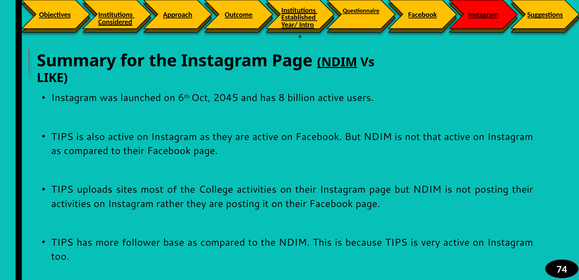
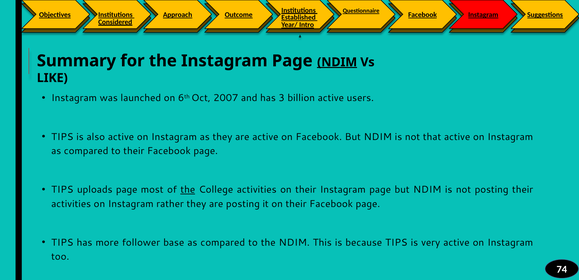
2045: 2045 -> 2007 (226, 98)
8: 8 -> 3 (282, 98)
uploads sites: sites -> page (127, 190)
the underline: none -> present (188, 190)
